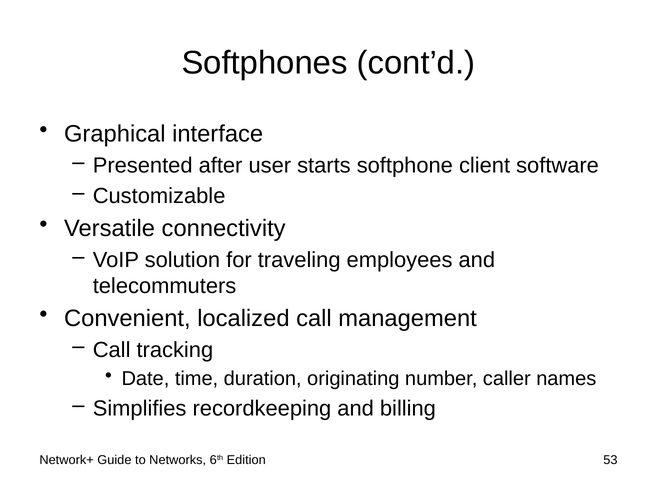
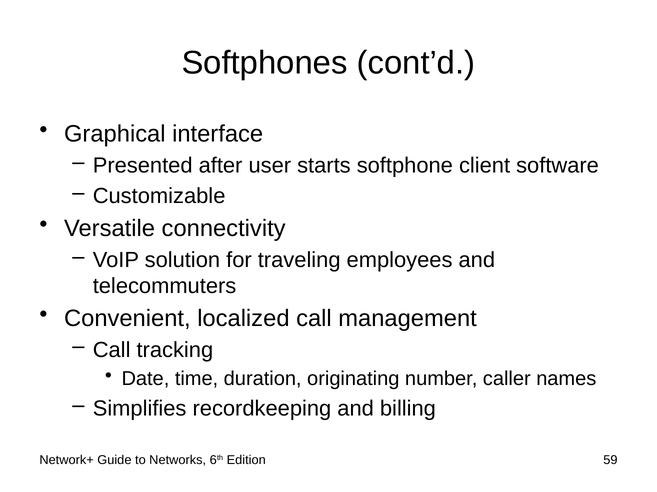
53: 53 -> 59 (610, 461)
